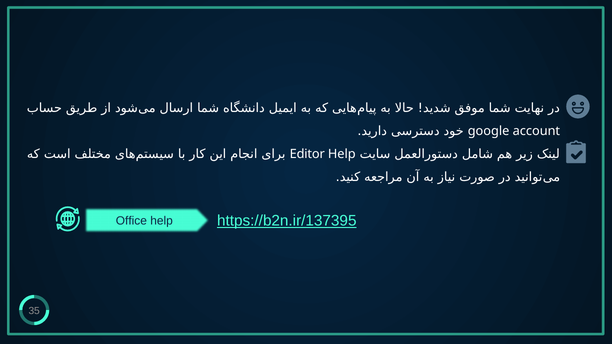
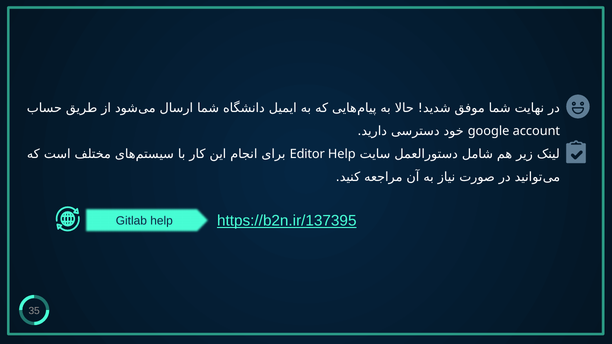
Office: Office -> Gitlab (131, 221)
